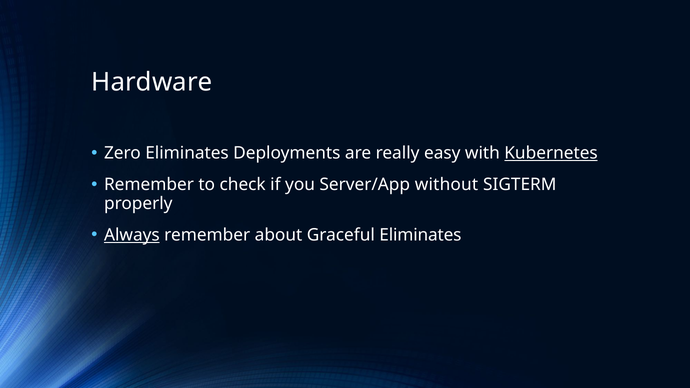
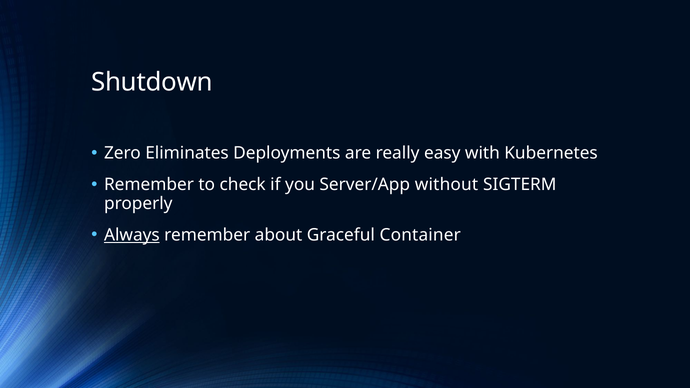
Hardware: Hardware -> Shutdown (152, 82)
Kubernetes underline: present -> none (551, 153)
Graceful Eliminates: Eliminates -> Container (420, 235)
